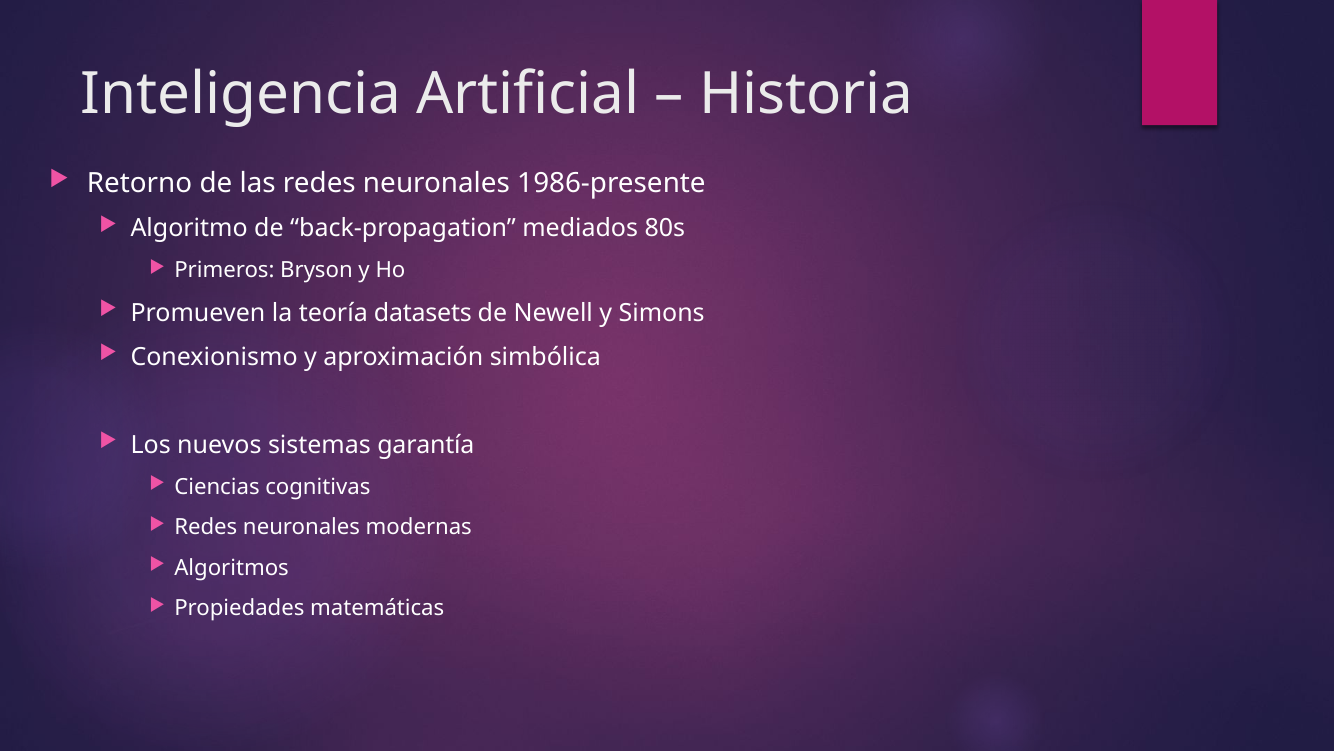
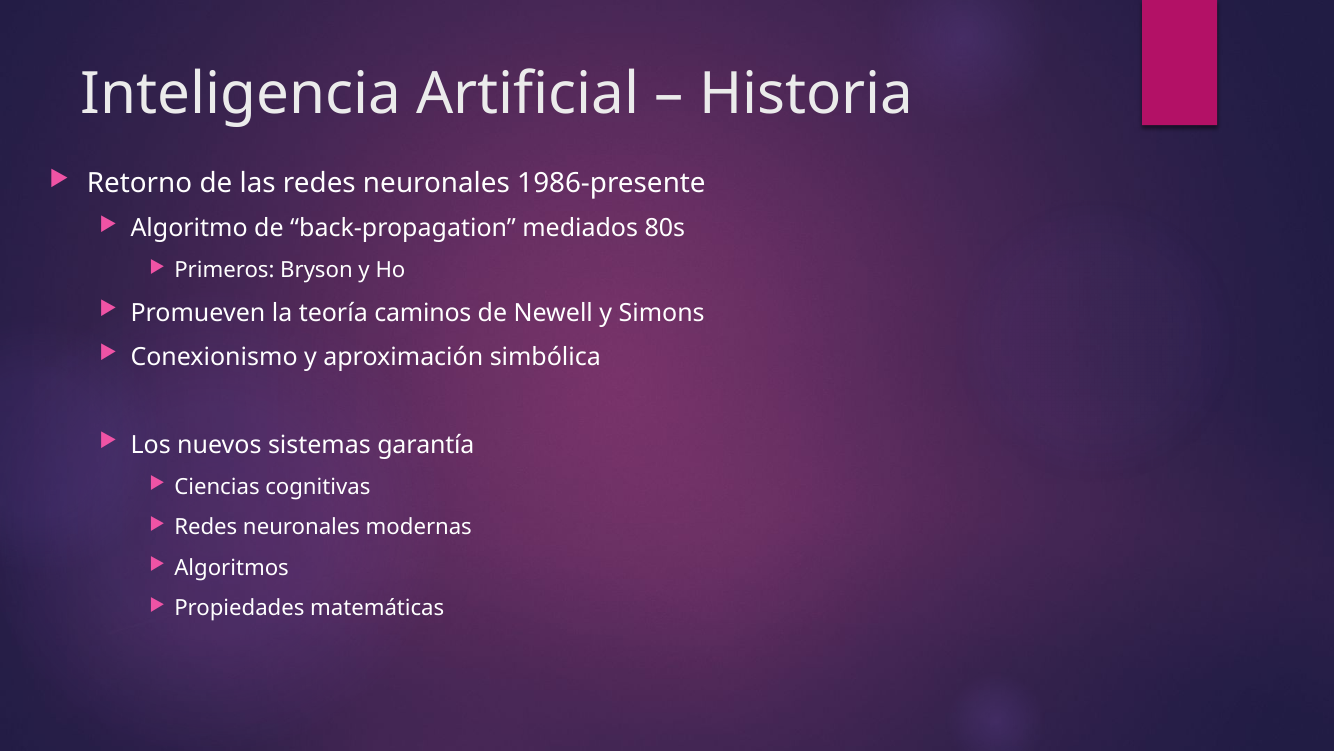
datasets: datasets -> caminos (423, 313)
